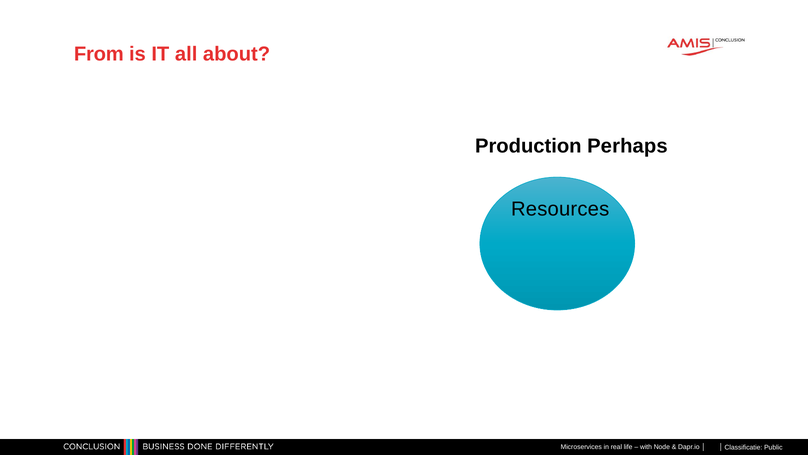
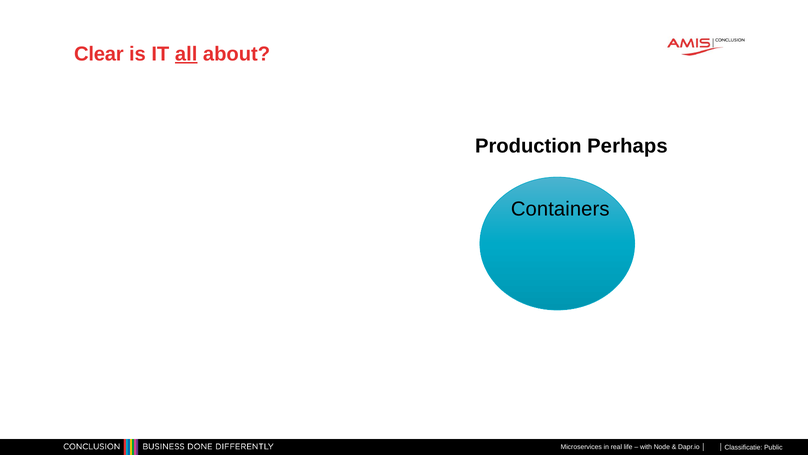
From: From -> Clear (99, 54)
all underline: none -> present (186, 54)
Resources: Resources -> Containers (560, 209)
